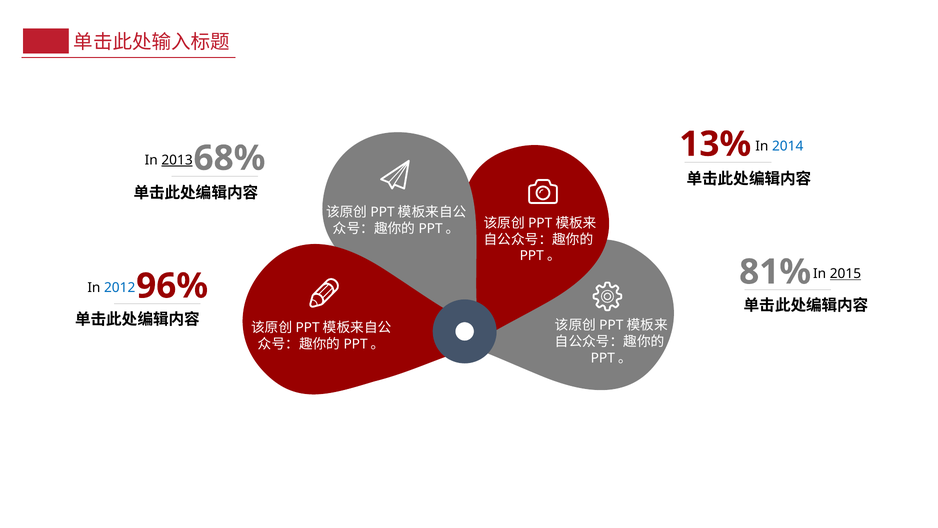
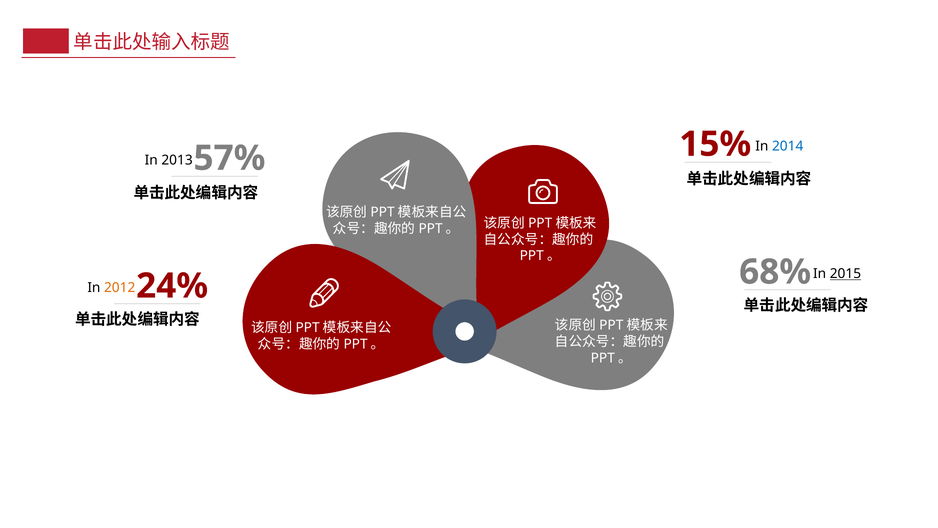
13%: 13% -> 15% (715, 144)
68%: 68% -> 57% (229, 158)
2013 underline: present -> none (177, 160)
81%: 81% -> 68% (775, 272)
96%: 96% -> 24% (172, 286)
2012 colour: blue -> orange (120, 288)
